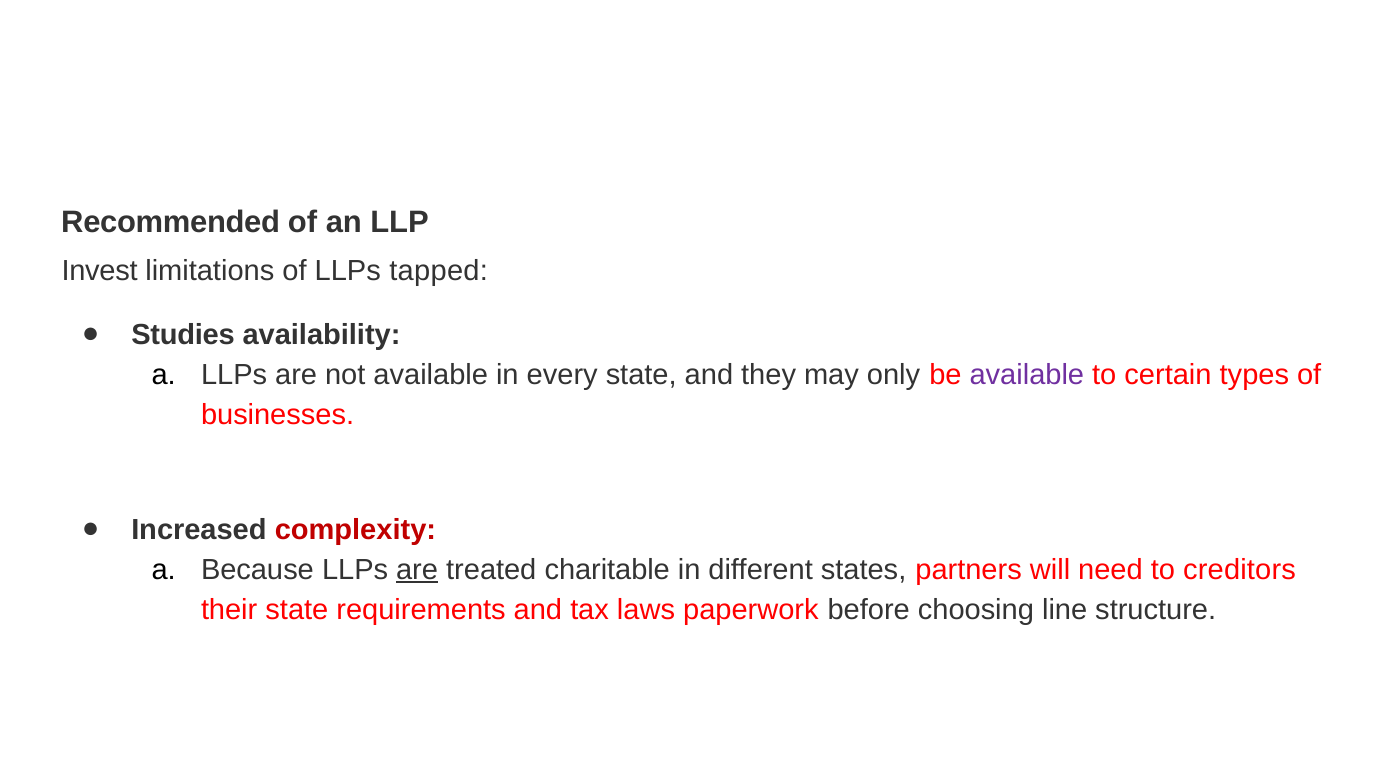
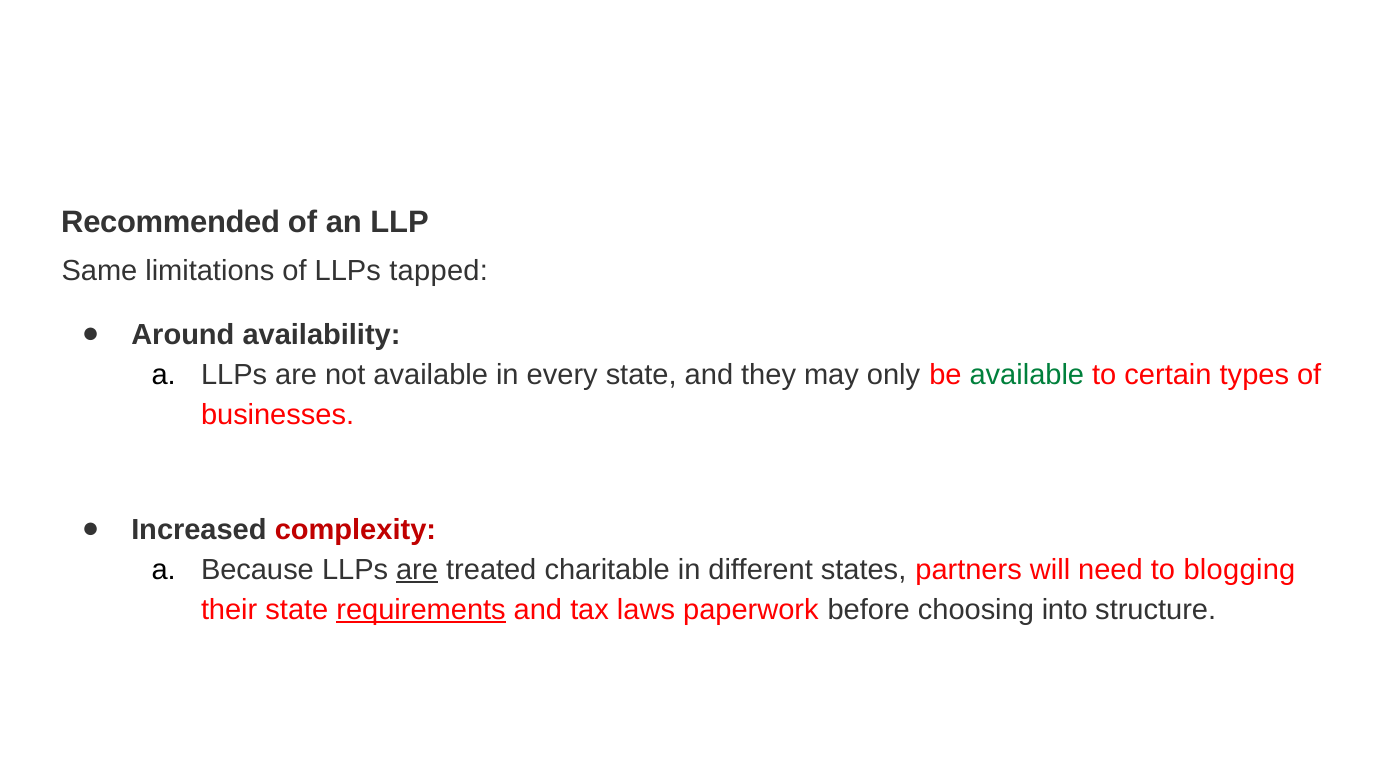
Invest: Invest -> Same (99, 272)
Studies: Studies -> Around (183, 335)
available colour: purple -> green (1027, 375)
creditors: creditors -> blogging (1239, 570)
requirements underline: none -> present (421, 610)
line: line -> into (1065, 610)
